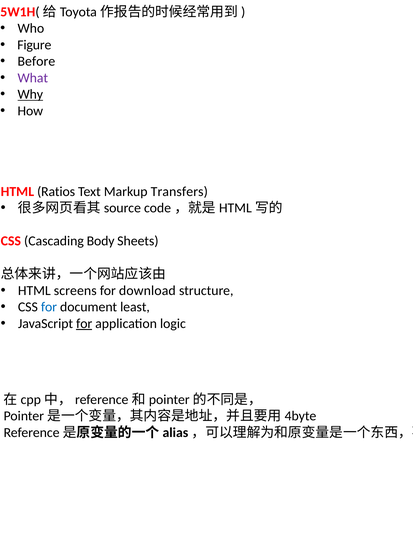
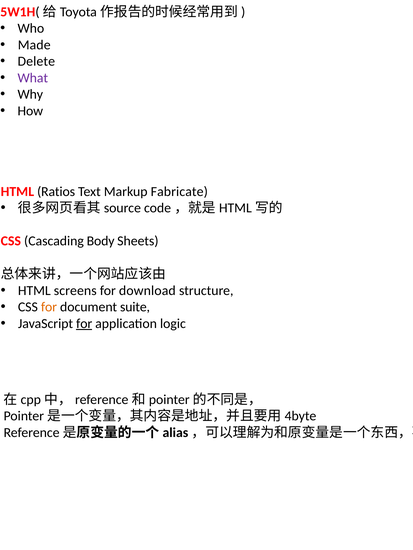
Figure: Figure -> Made (34, 45)
Before: Before -> Delete (36, 61)
Why underline: present -> none (30, 95)
Transfers: Transfers -> Fabricate (179, 192)
for colour: blue -> orange (49, 307)
least: least -> suite (135, 307)
